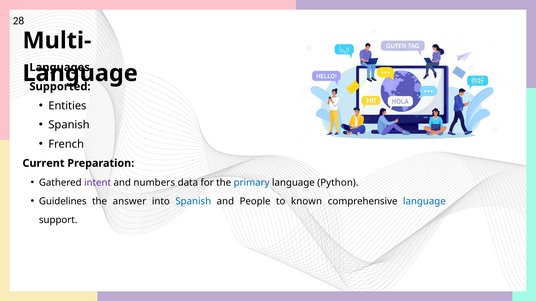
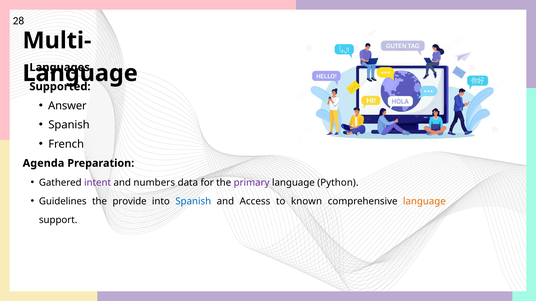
Entities: Entities -> Answer (67, 106)
Current: Current -> Agenda (43, 163)
primary colour: blue -> purple (252, 183)
answer: answer -> provide (130, 202)
People: People -> Access (255, 202)
language colour: blue -> orange (424, 202)
